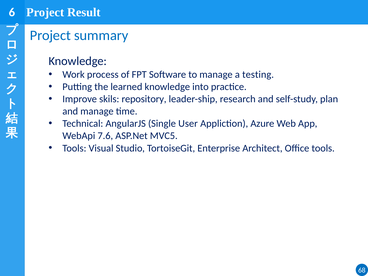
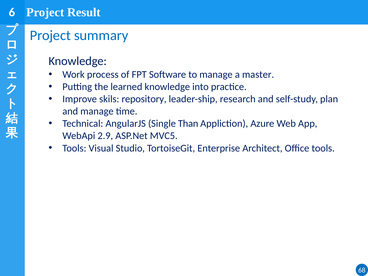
testing: testing -> master (258, 74)
User: User -> Than (188, 124)
7.6: 7.6 -> 2.9 (105, 136)
